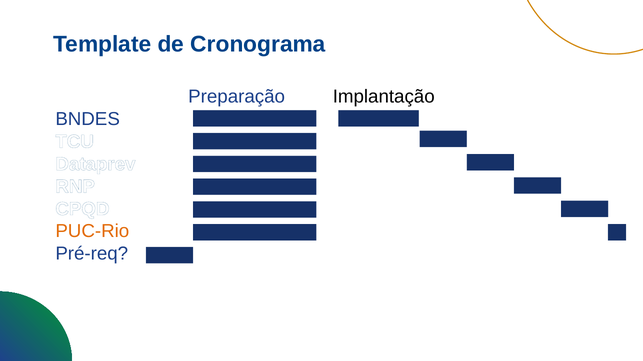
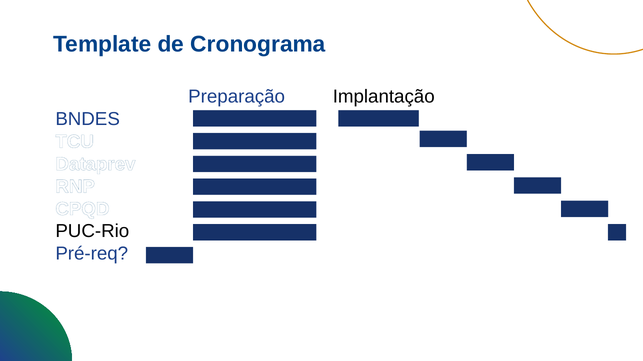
PUC-Rio colour: orange -> black (92, 232)
